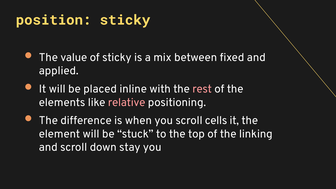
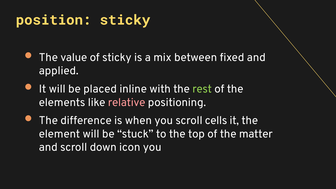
rest colour: pink -> light green (202, 89)
linking: linking -> matter (256, 134)
stay: stay -> icon (130, 147)
